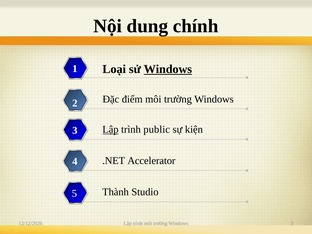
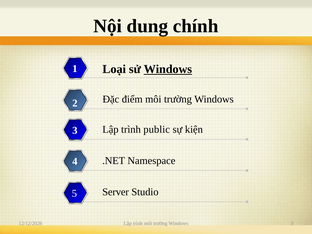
Lập underline: present -> none (110, 130)
Accelerator: Accelerator -> Namespace (151, 161)
Thành: Thành -> Server (116, 192)
